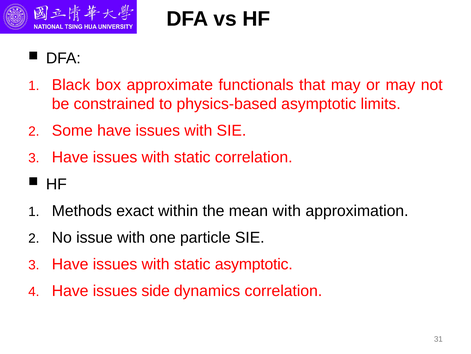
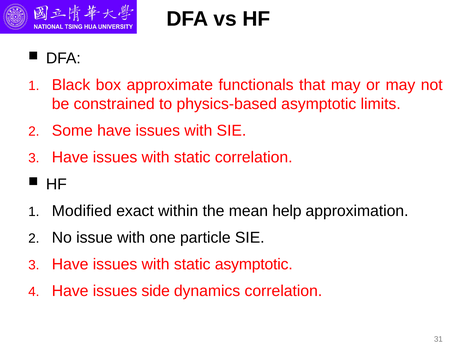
Methods: Methods -> Modified (82, 210)
mean with: with -> help (287, 210)
